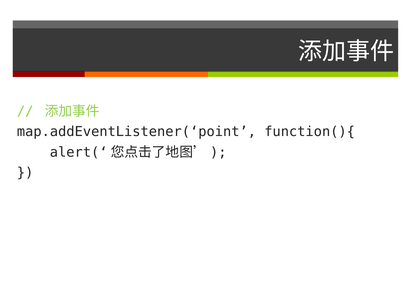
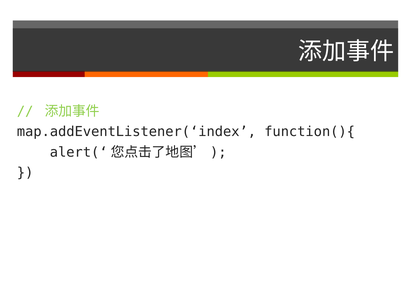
map.addEventListener(‘point: map.addEventListener(‘point -> map.addEventListener(‘index (136, 132)
